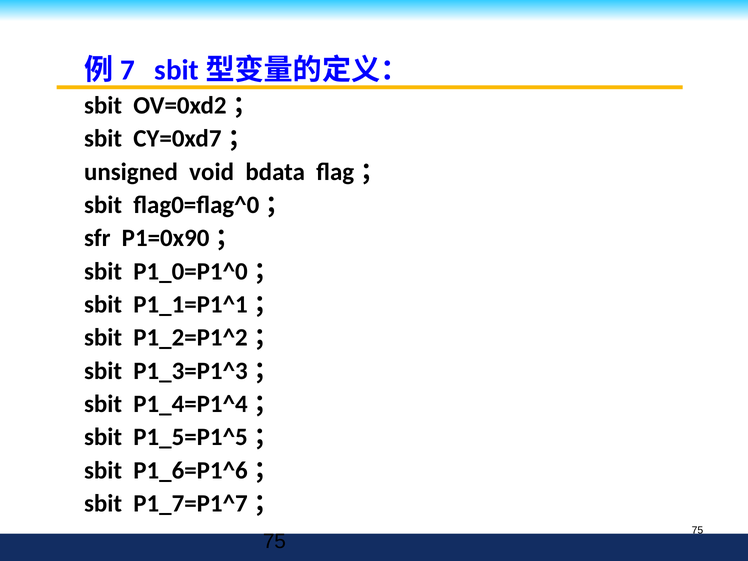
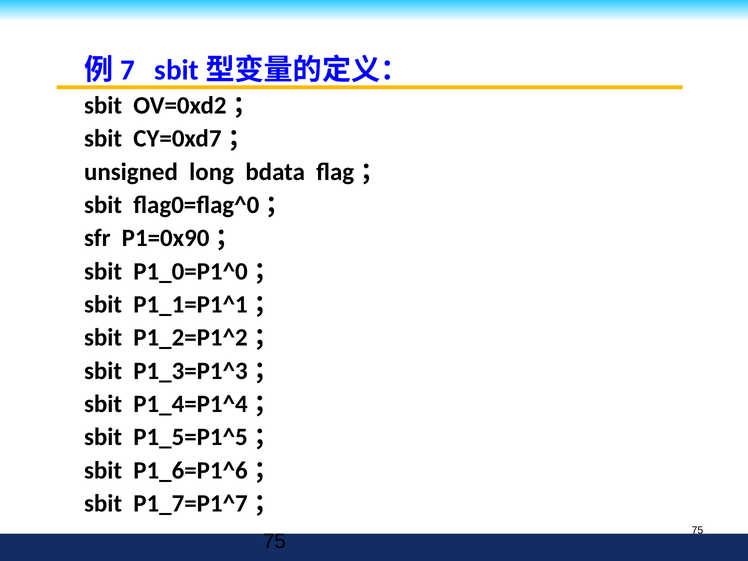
void: void -> long (212, 172)
